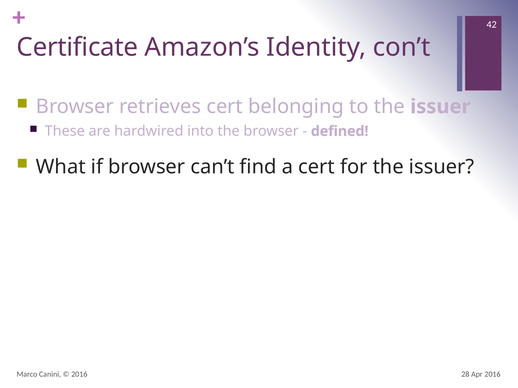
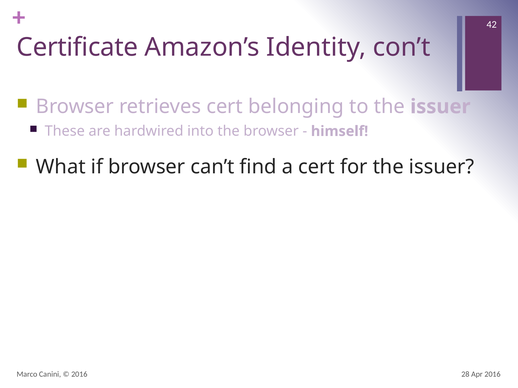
defined: defined -> himself (340, 131)
